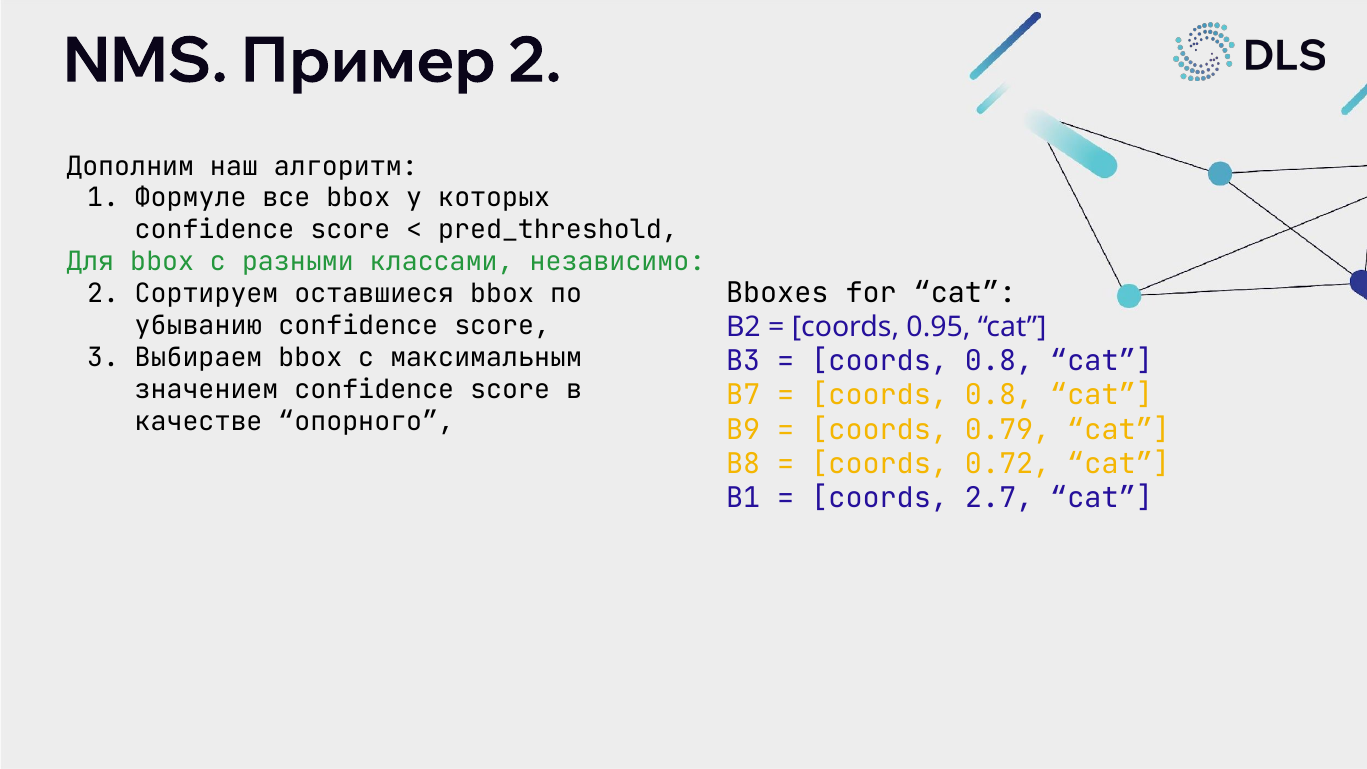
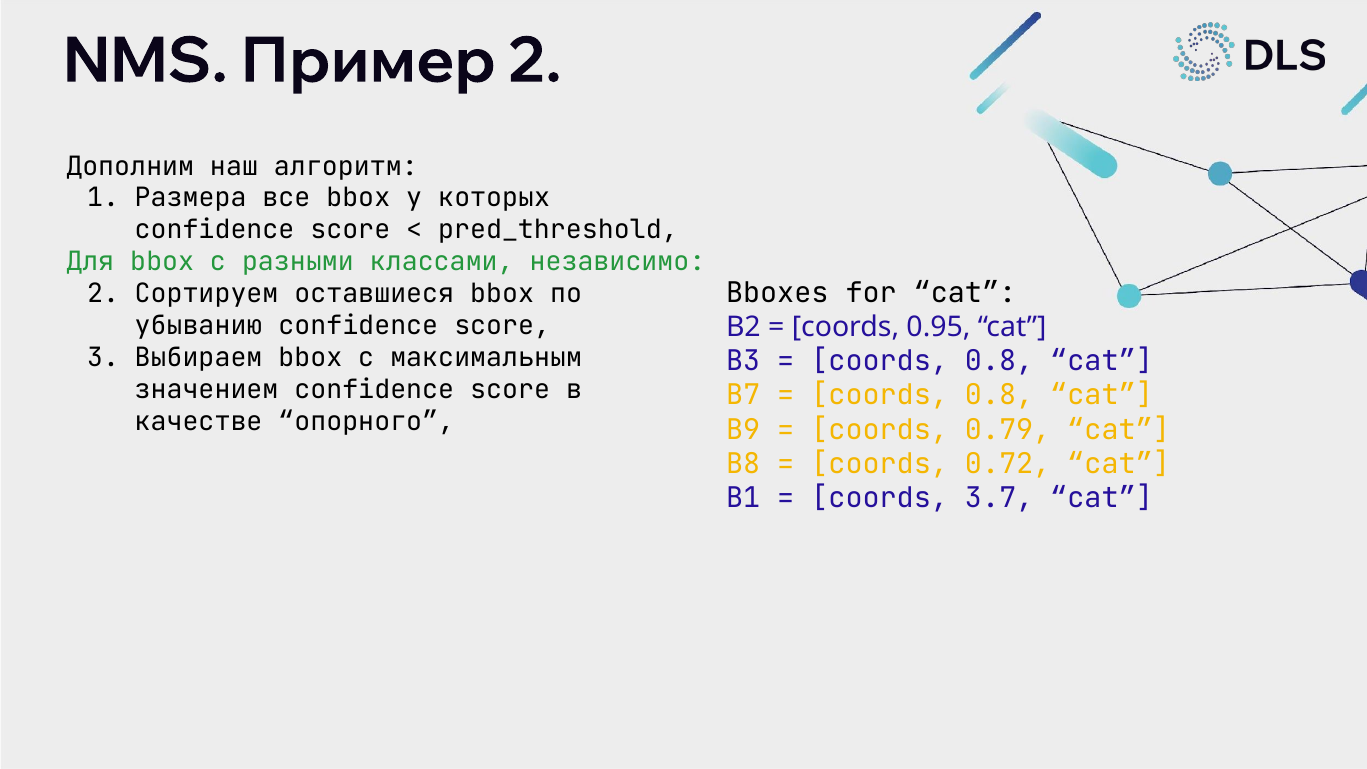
Формуле: Формуле -> Размера (191, 198)
2.7: 2.7 -> 3.7 (999, 498)
